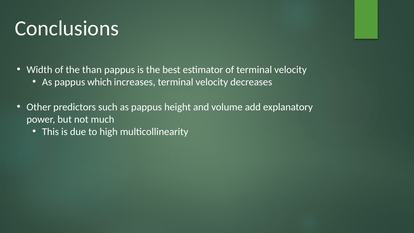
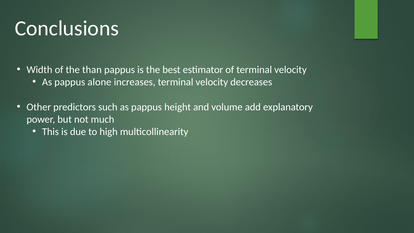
which: which -> alone (99, 82)
